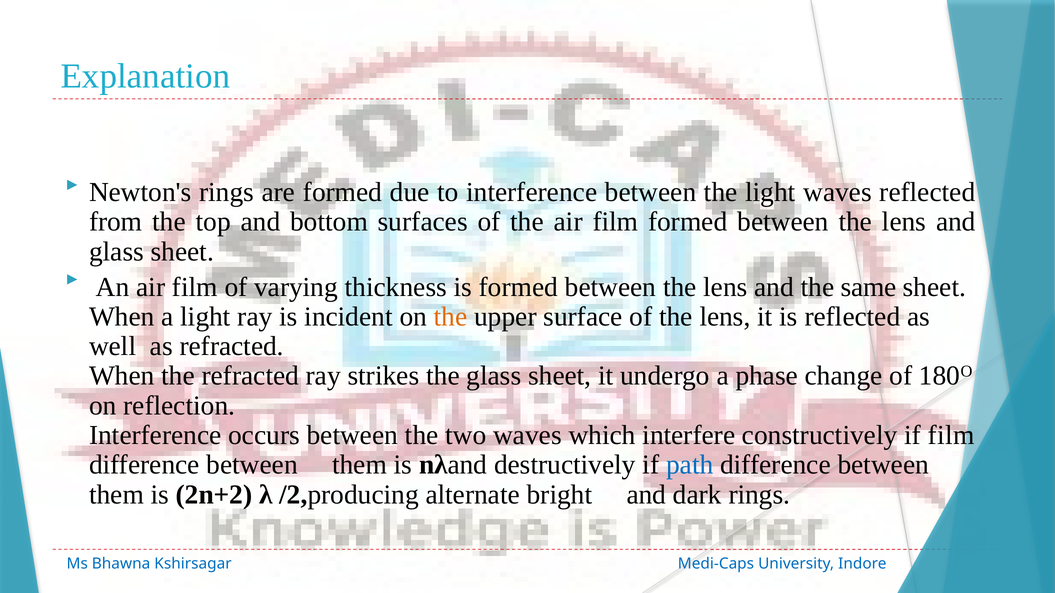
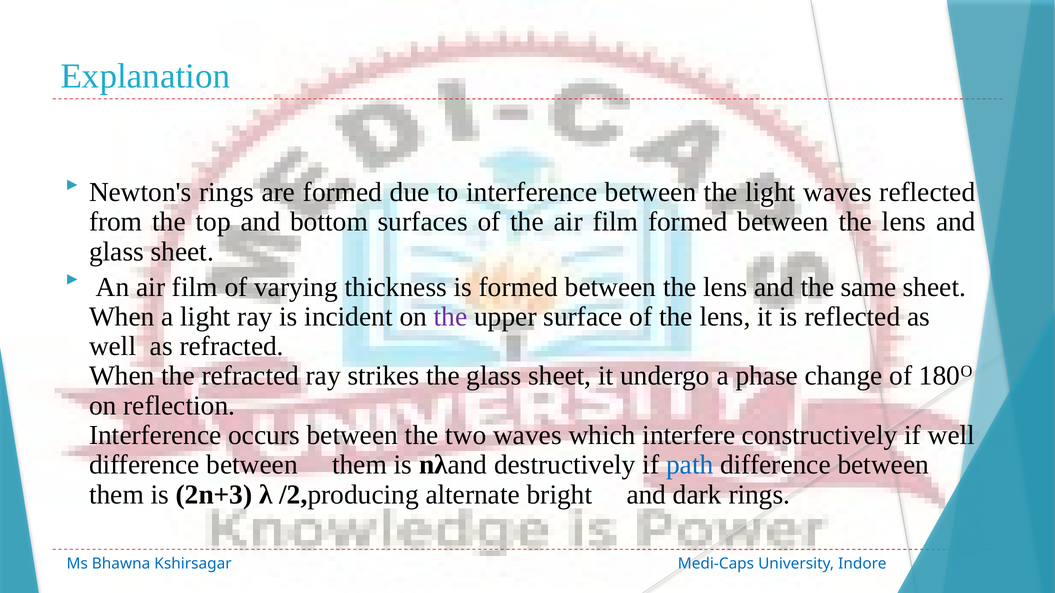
the colour: orange -> purple (451, 317)
if film: film -> well (951, 435)
2n+2: 2n+2 -> 2n+3 (214, 495)
